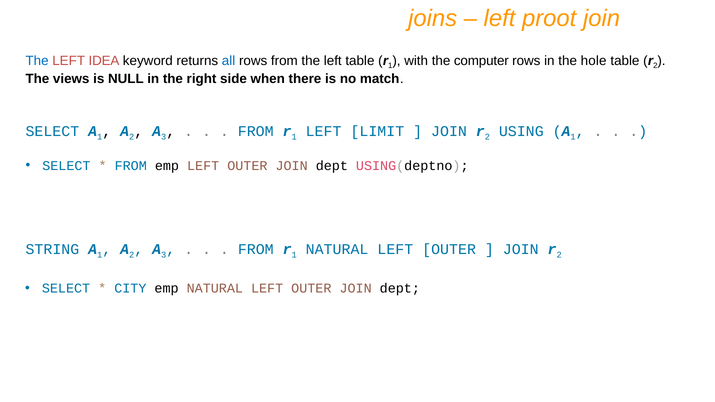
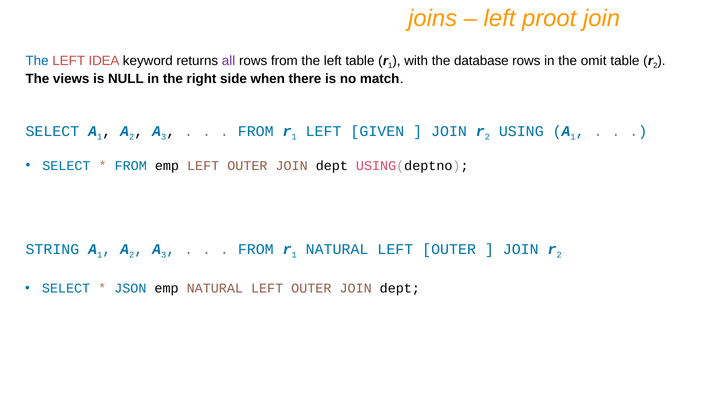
all colour: blue -> purple (229, 61)
computer: computer -> database (481, 61)
hole: hole -> omit (594, 61)
LIMIT: LIMIT -> GIVEN (377, 131)
CITY: CITY -> JSON (130, 289)
